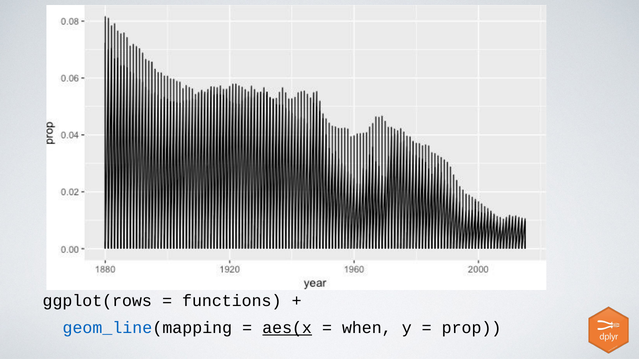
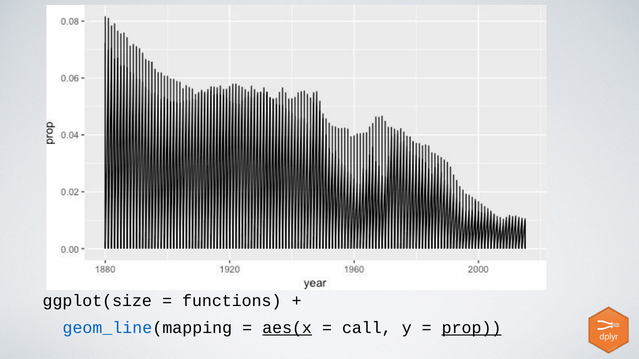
ggplot(rows: ggplot(rows -> ggplot(size (97, 301)
when: when -> call (367, 328)
prop underline: none -> present (472, 328)
